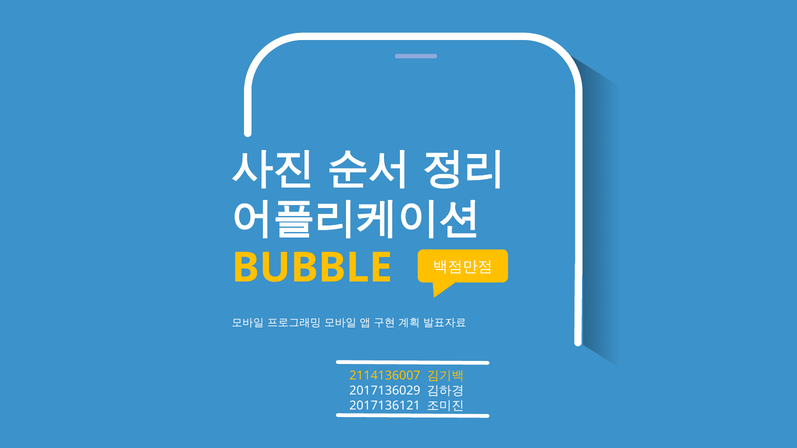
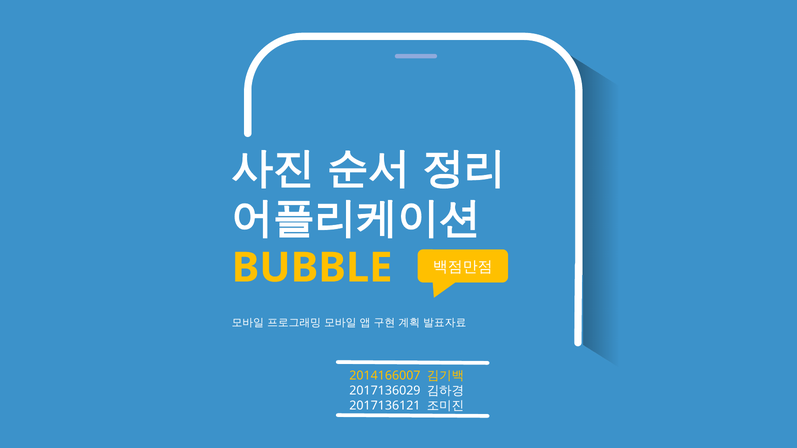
2114136007: 2114136007 -> 2014166007 (385, 376)
